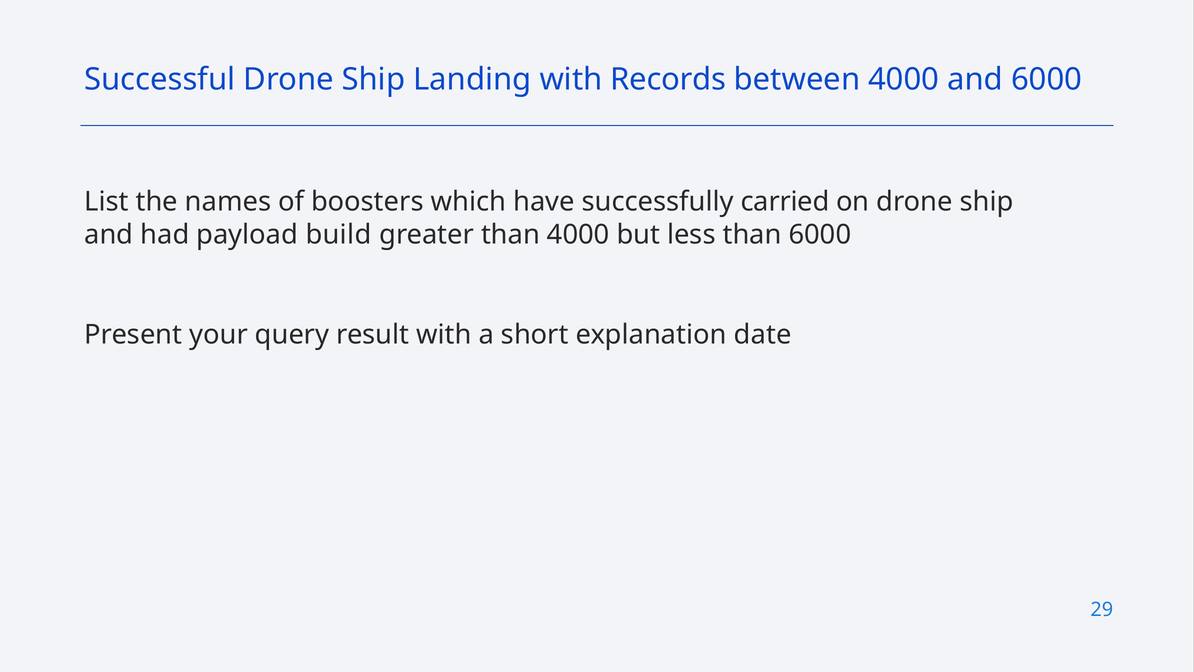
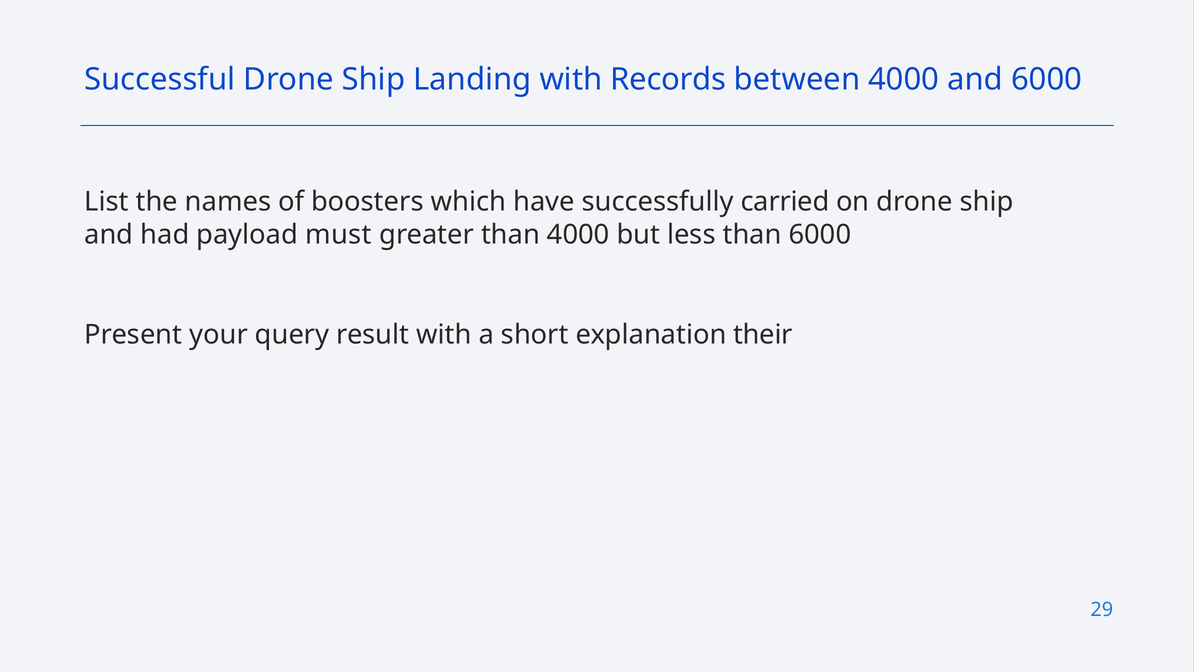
build: build -> must (339, 234)
date: date -> their (763, 335)
